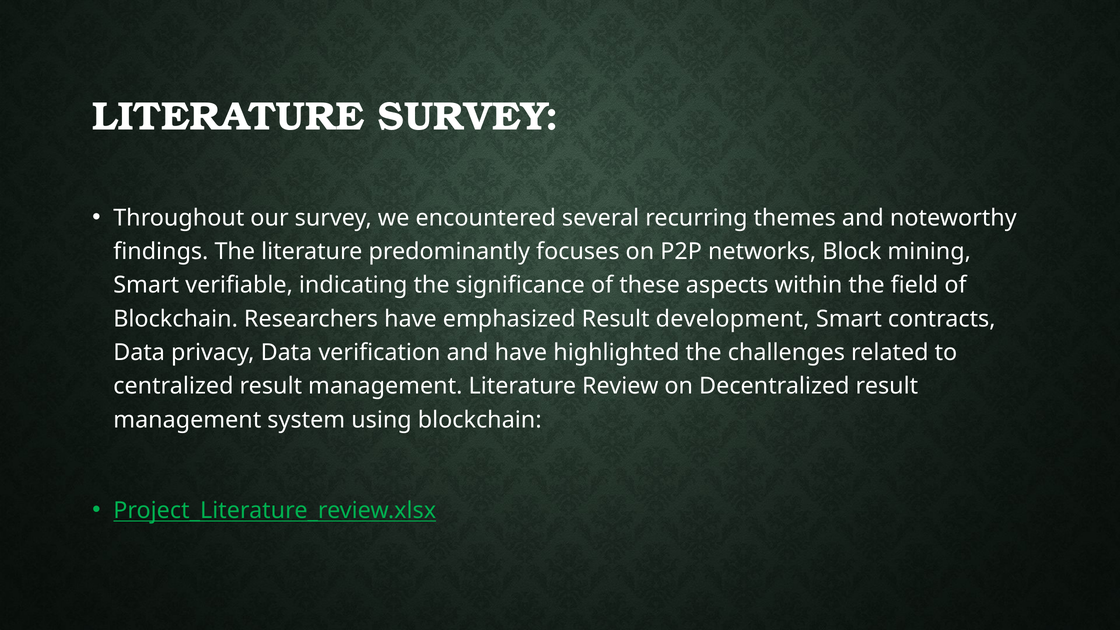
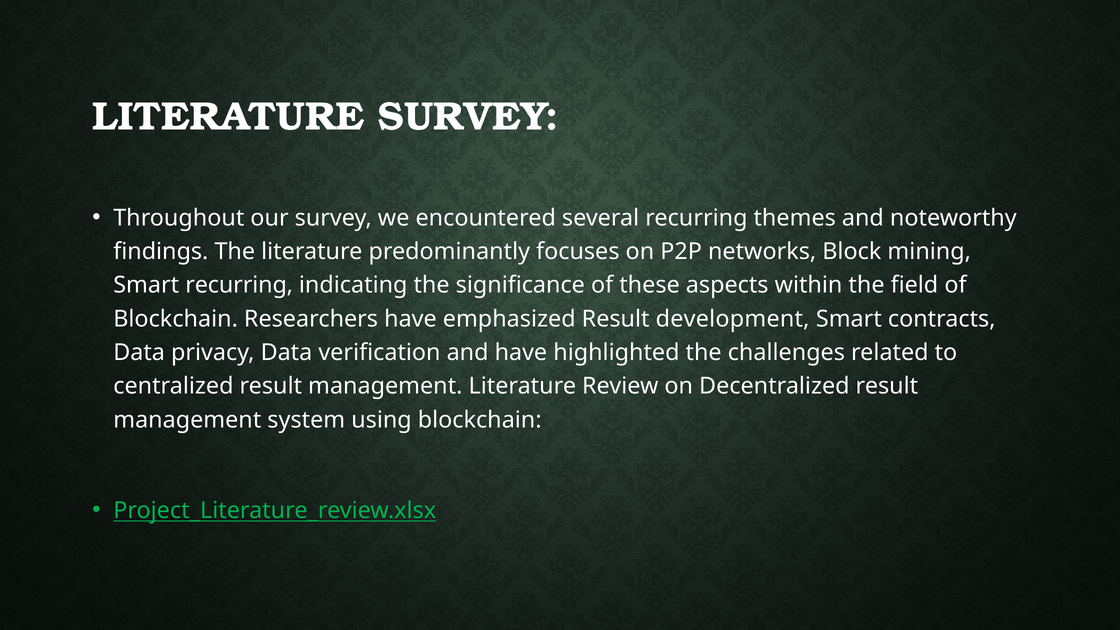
Smart verifiable: verifiable -> recurring (239, 285)
